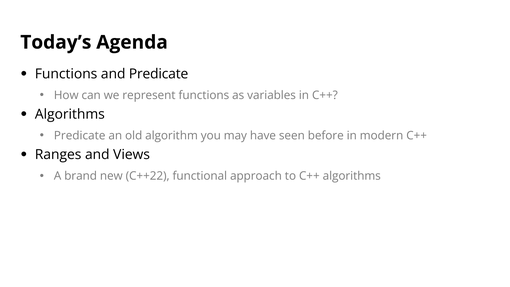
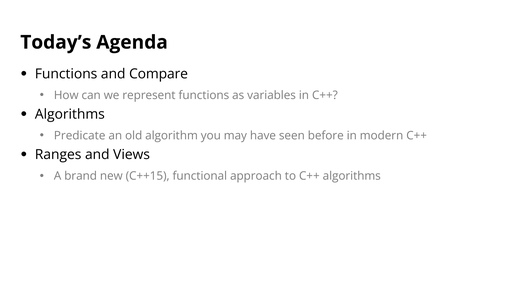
and Predicate: Predicate -> Compare (159, 74)
C++22: C++22 -> C++15 (148, 176)
